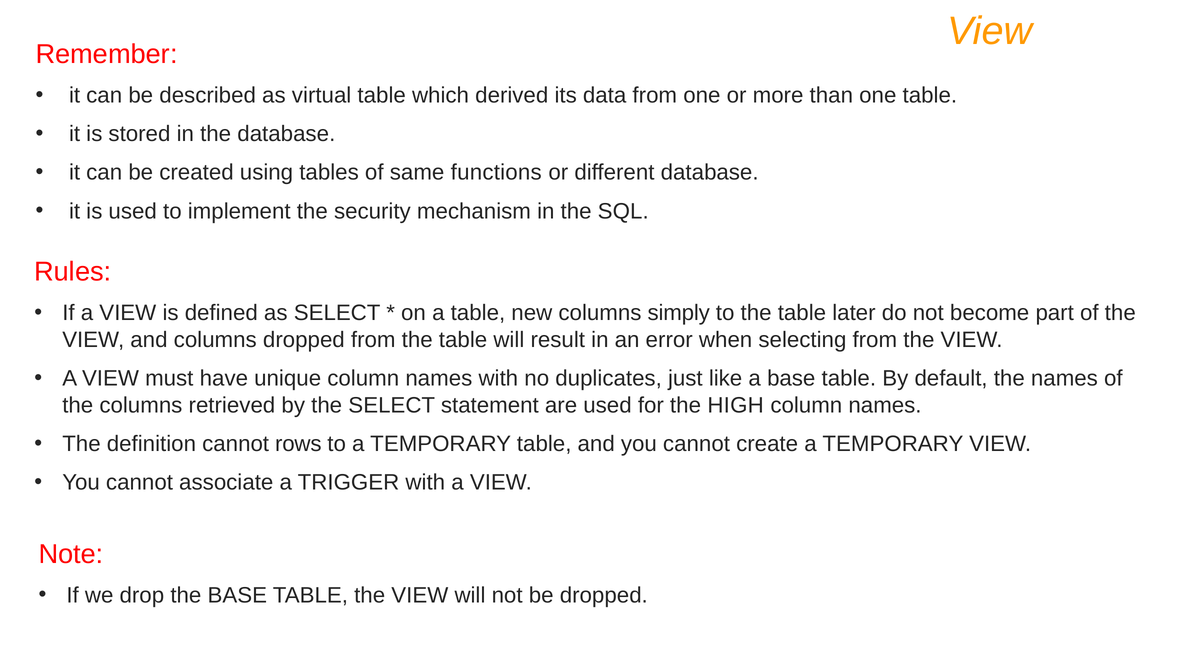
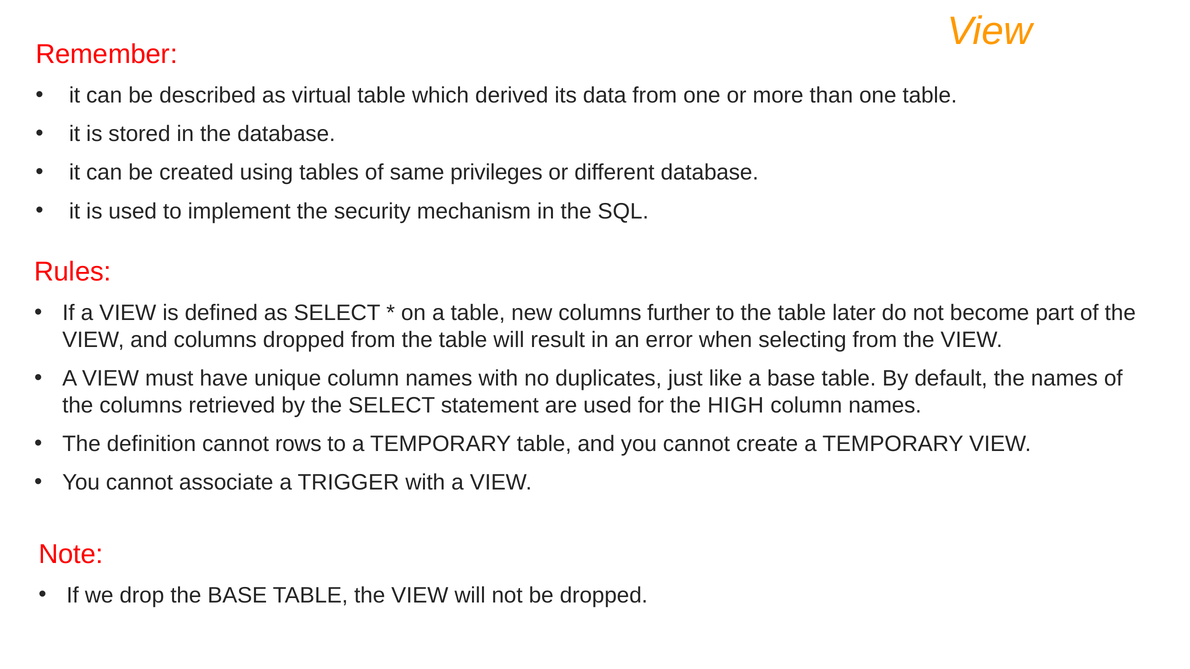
functions: functions -> privileges (496, 173)
simply: simply -> further (679, 313)
